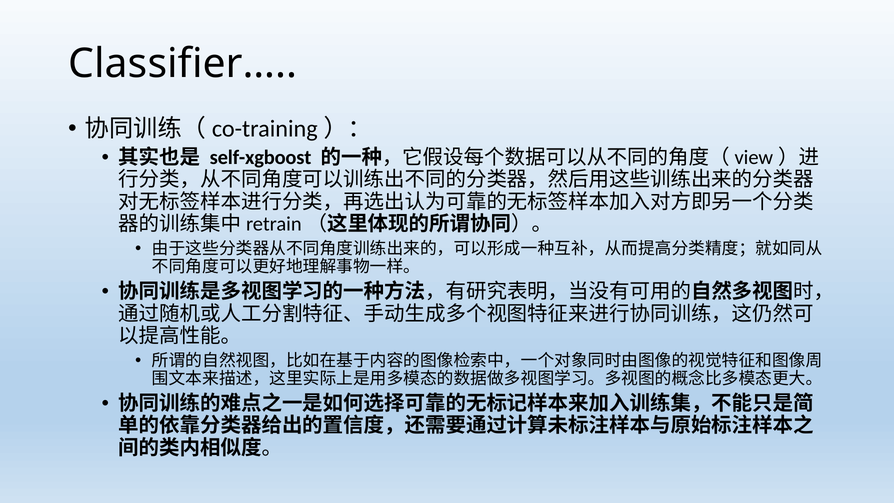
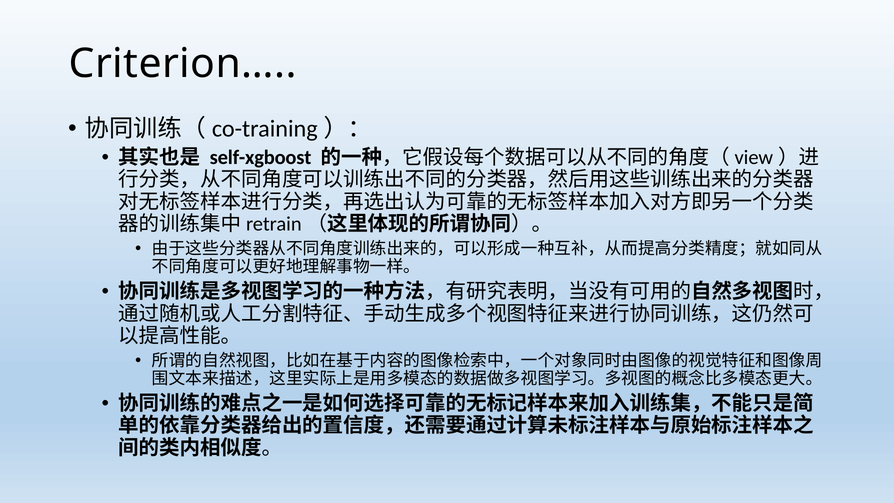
Classifier…: Classifier… -> Criterion… (183, 64)
